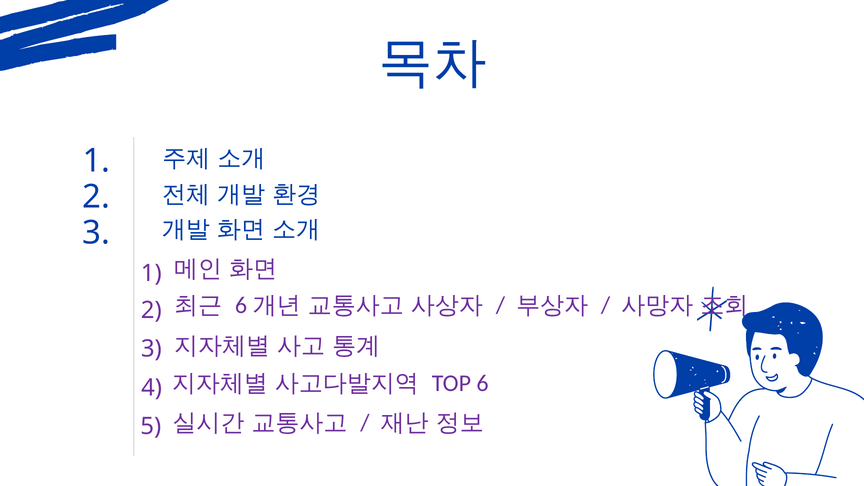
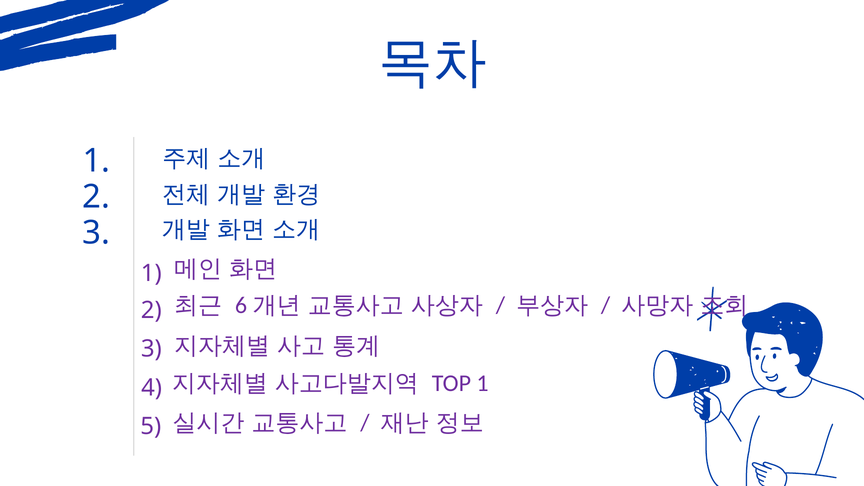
TOP 6: 6 -> 1 (482, 383)
